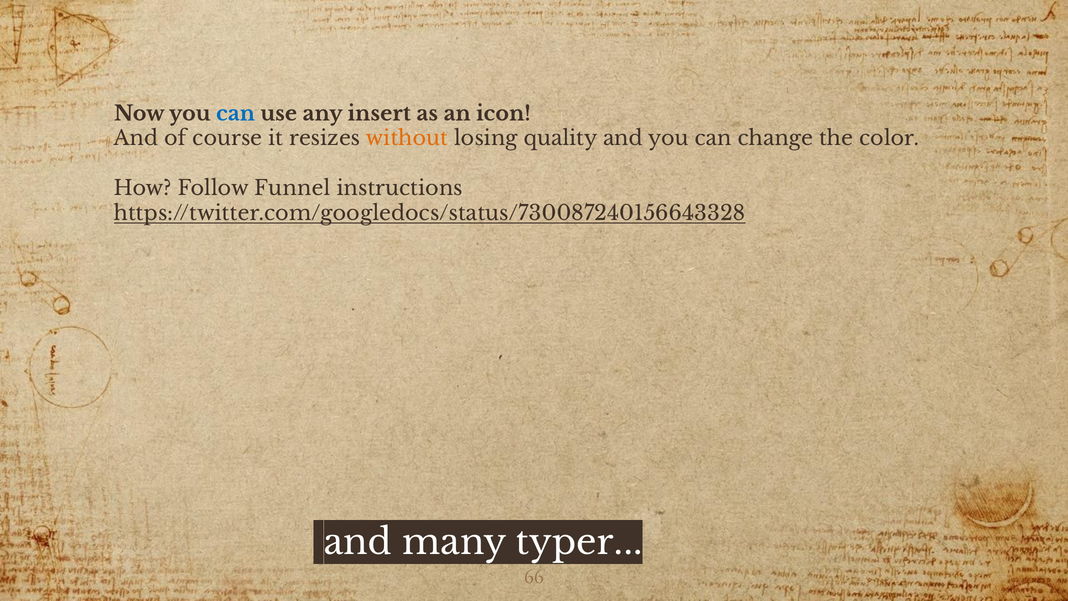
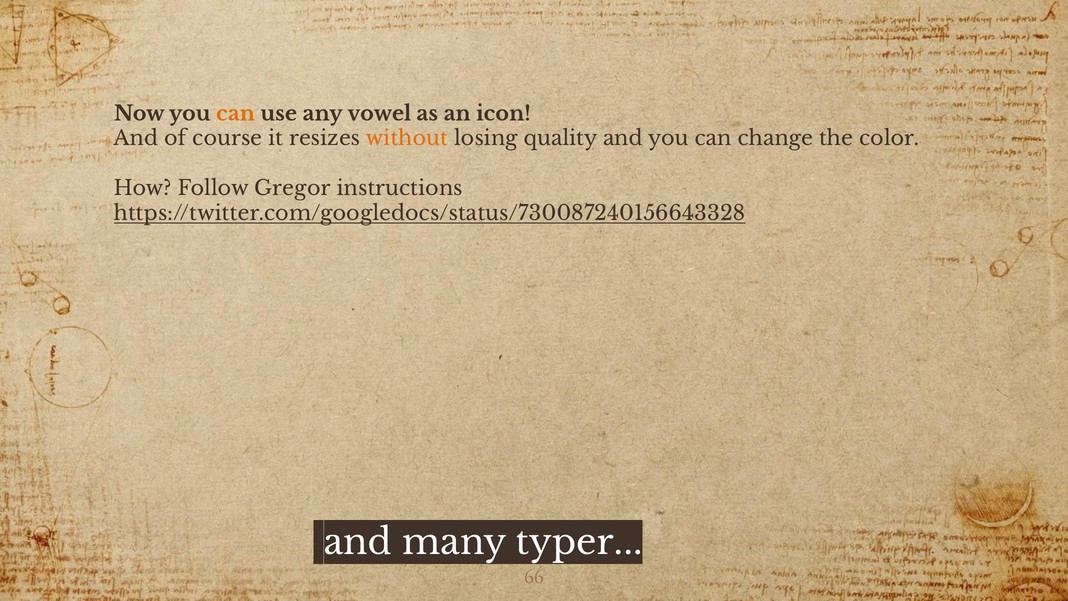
can colour: blue -> orange (235, 114)
insert: insert -> vowel (379, 114)
Funnel: Funnel -> Gregor (292, 188)
